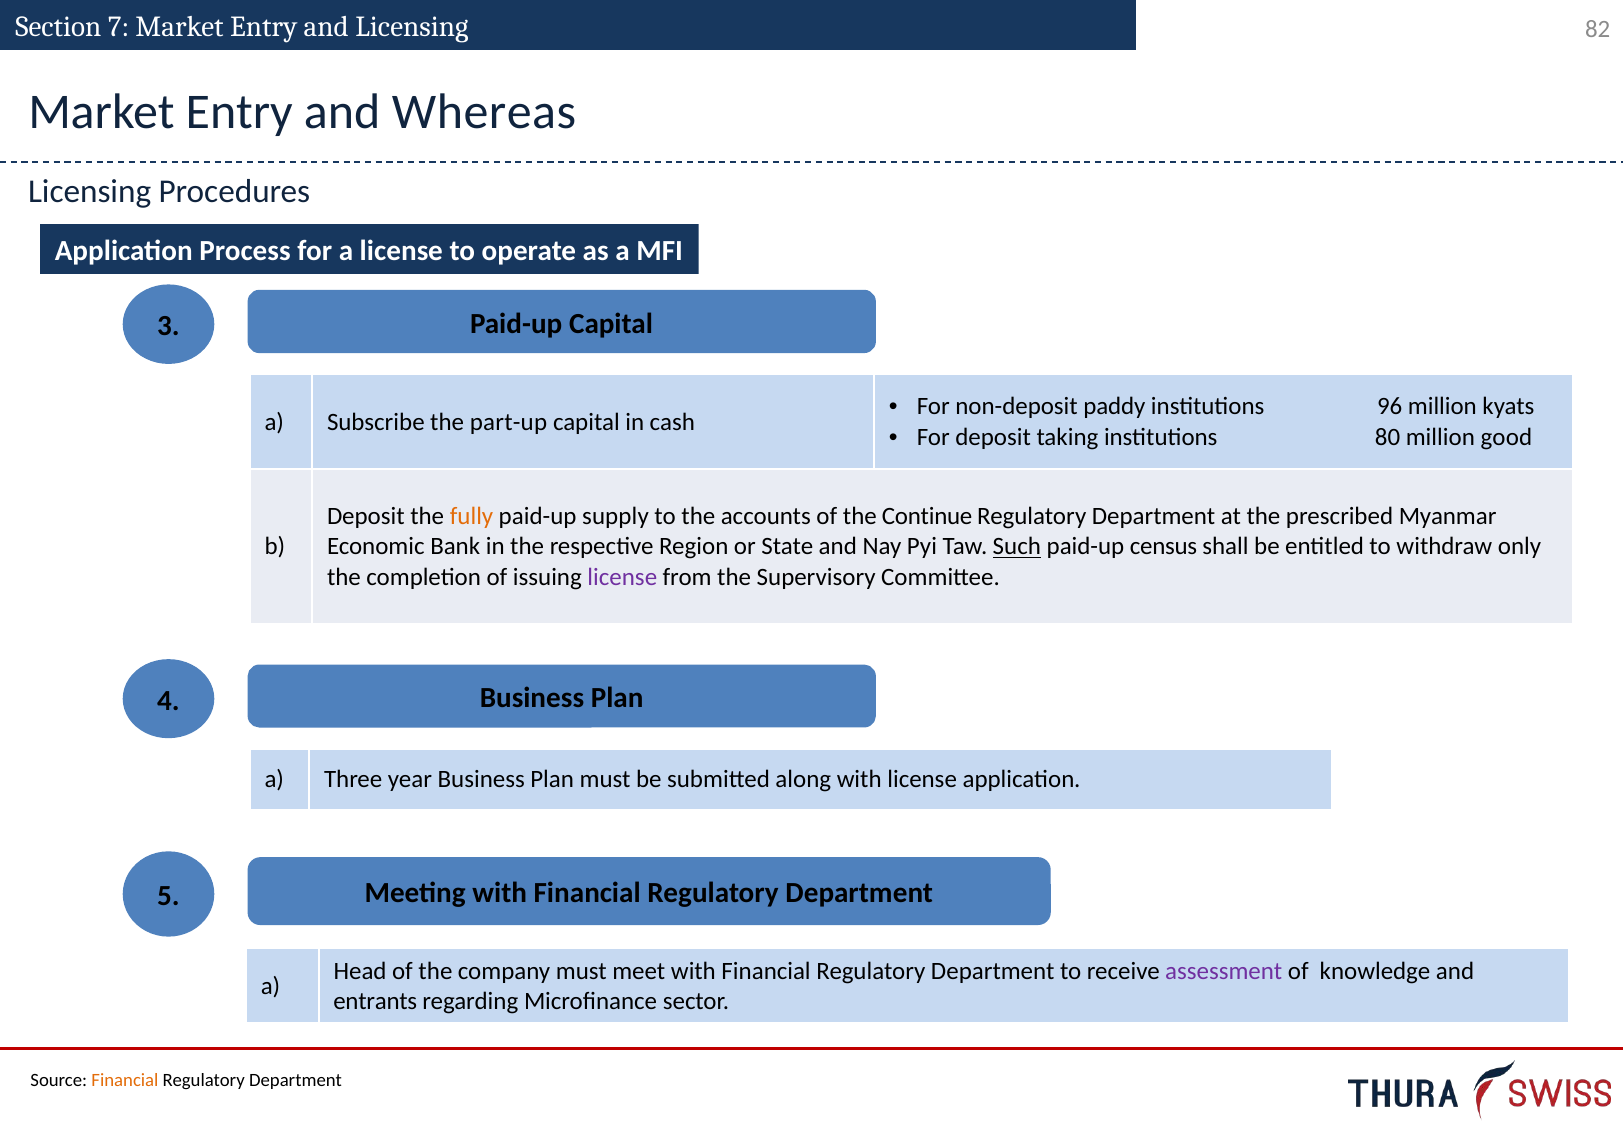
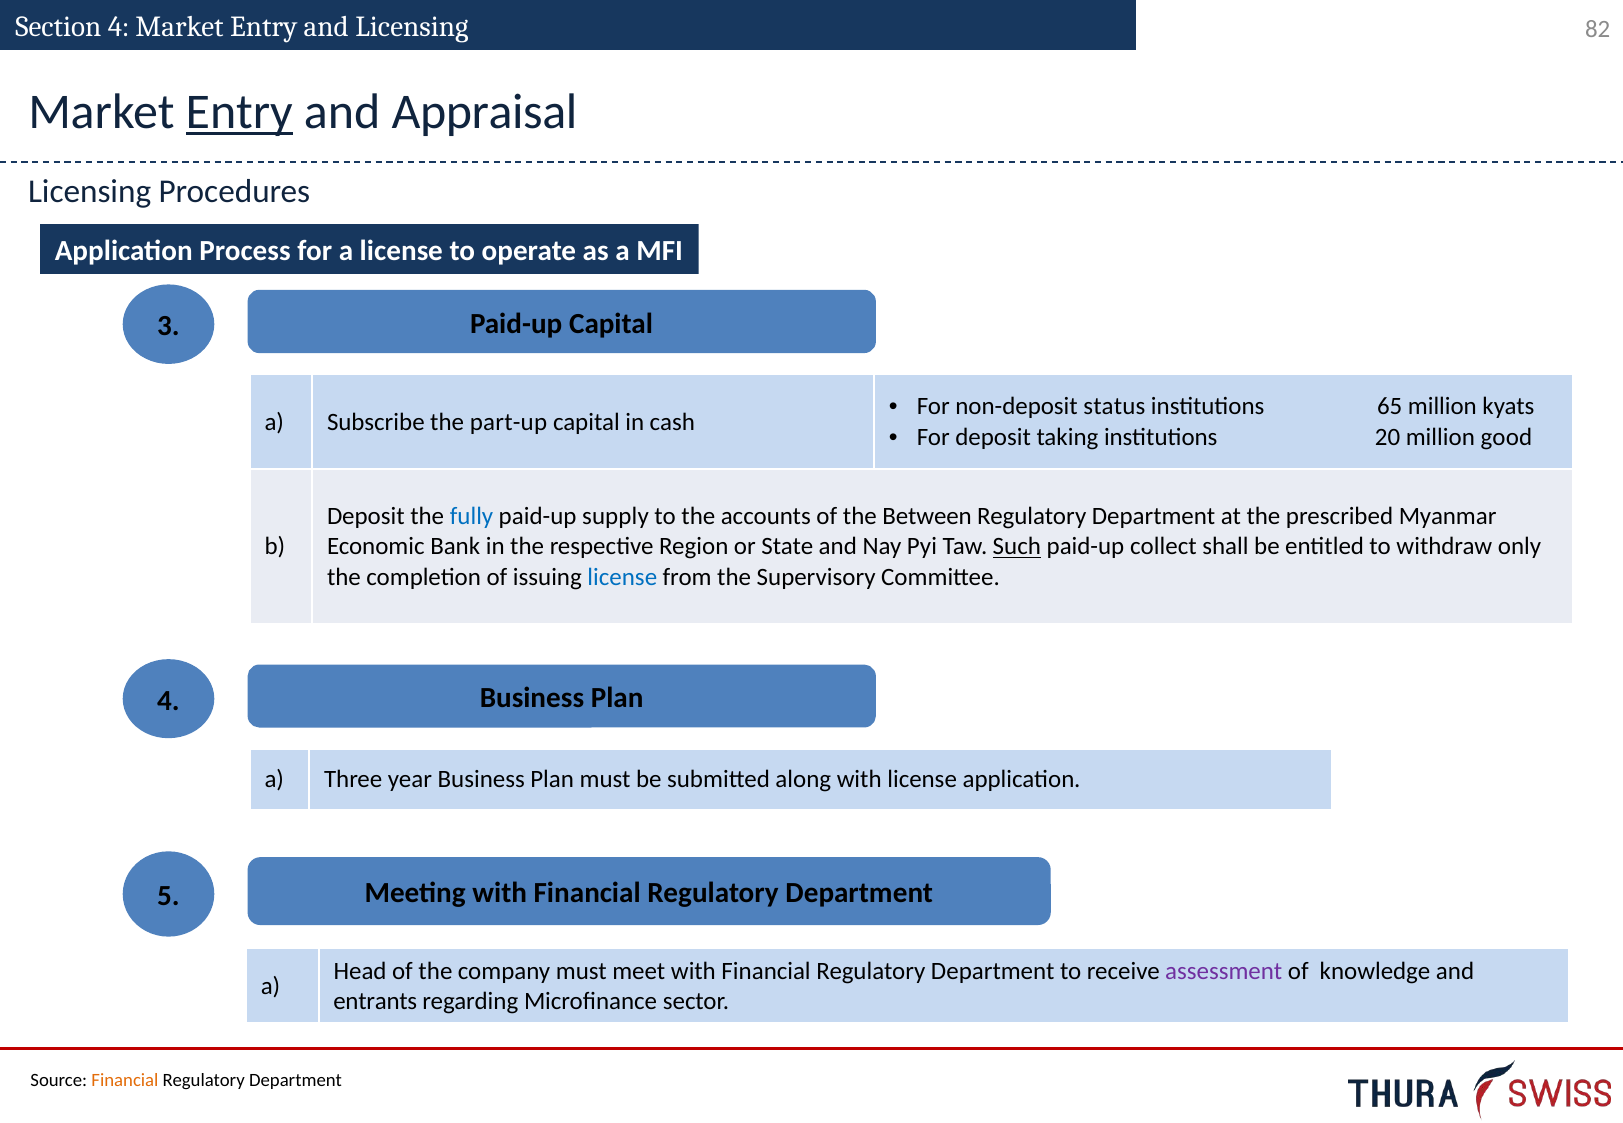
Section 7: 7 -> 4 (119, 26)
Entry underline: none -> present (239, 113)
Whereas: Whereas -> Appraisal (484, 113)
paddy: paddy -> status (1114, 407)
96: 96 -> 65 (1390, 407)
80: 80 -> 20 (1388, 437)
fully colour: orange -> blue (472, 516)
Continue: Continue -> Between (927, 516)
census: census -> collect (1163, 547)
license colour: purple -> blue (622, 577)
